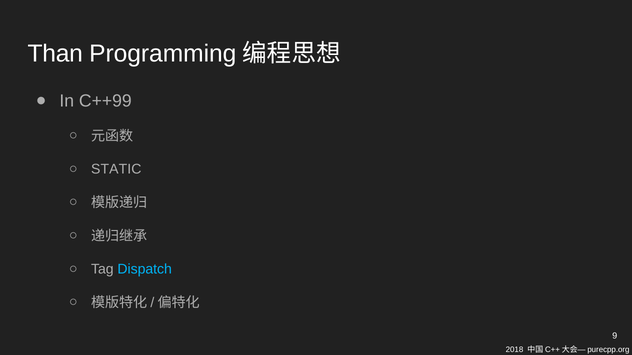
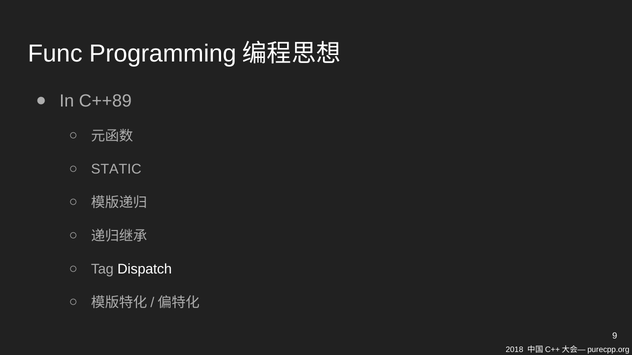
Than: Than -> Func (55, 54)
C++99: C++99 -> C++89 (105, 101)
Dispatch colour: light blue -> white (145, 270)
